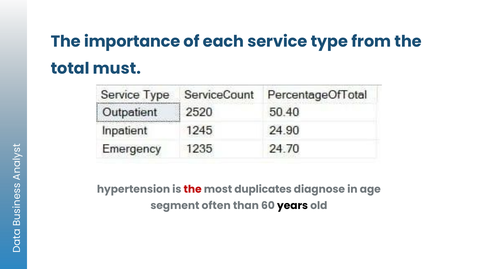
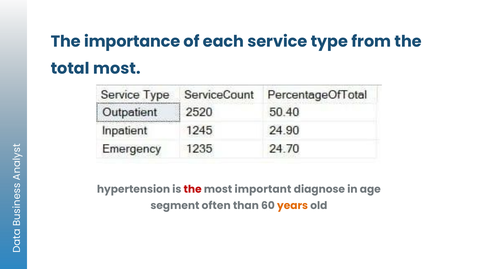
total must: must -> most (117, 68)
duplicates: duplicates -> important (263, 189)
years colour: black -> orange (293, 206)
